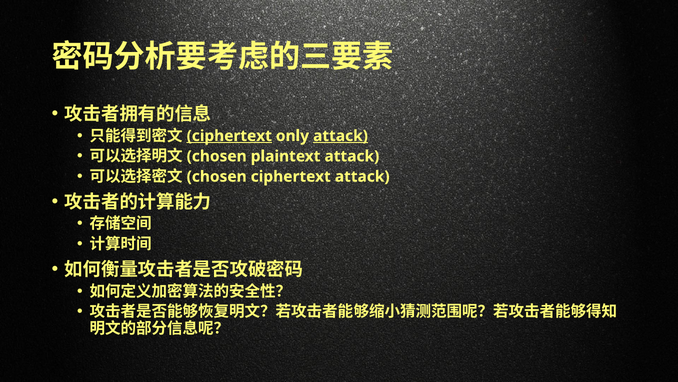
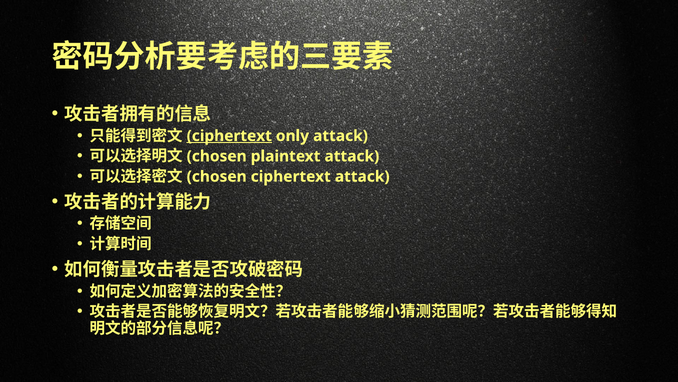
attack underline: present -> none (341, 136)
